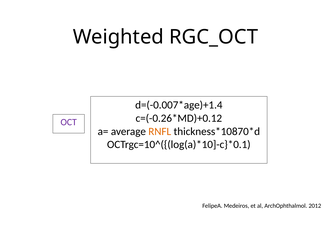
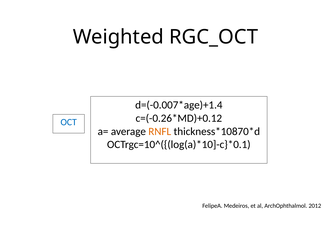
OCT colour: purple -> blue (69, 122)
